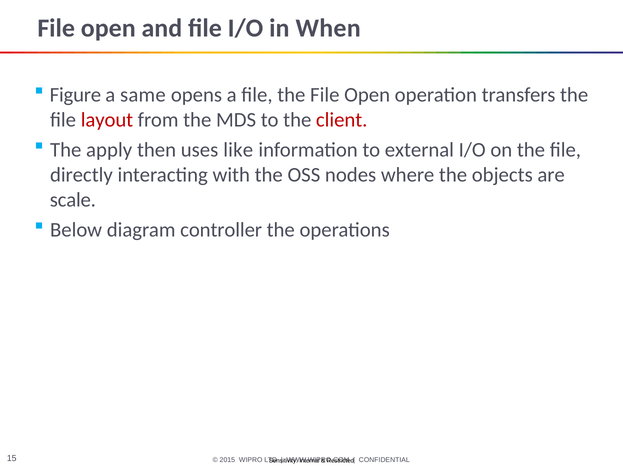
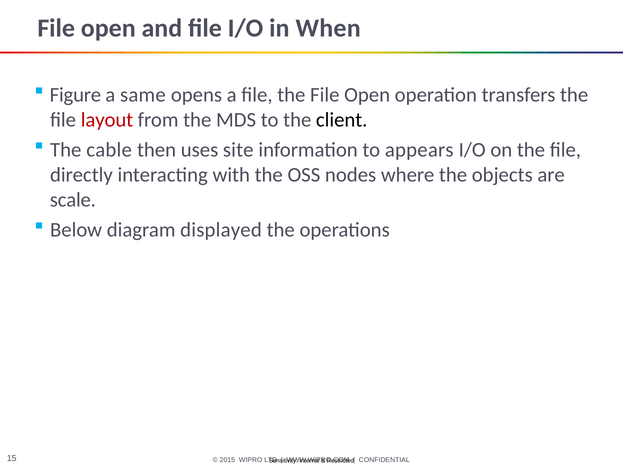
client colour: red -> black (342, 120)
apply: apply -> cable (109, 150)
like: like -> site (238, 150)
external: external -> appears (419, 150)
controller: controller -> displayed (221, 230)
